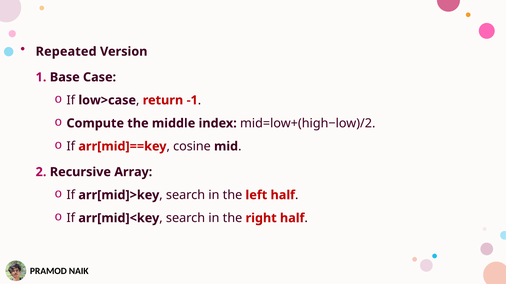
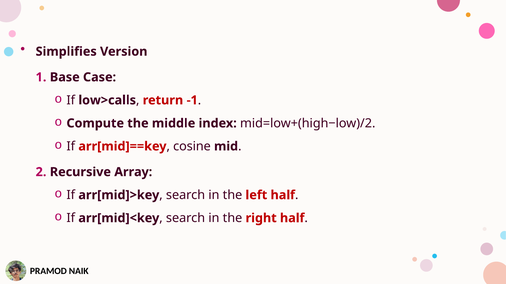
Repeated: Repeated -> Simplifies (66, 52)
low>case: low>case -> low>calls (107, 100)
